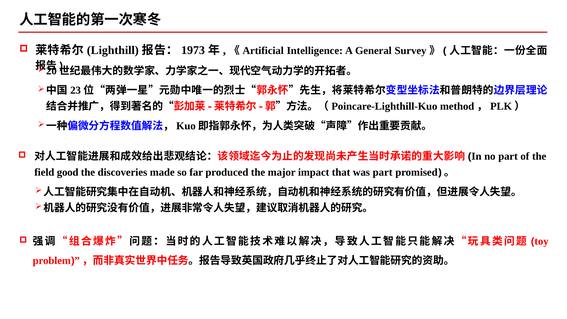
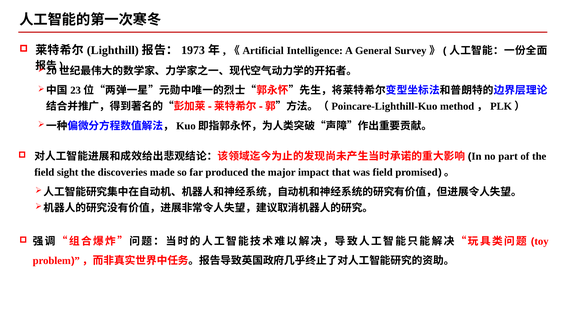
good: good -> sight (68, 172)
was part: part -> field (383, 172)
